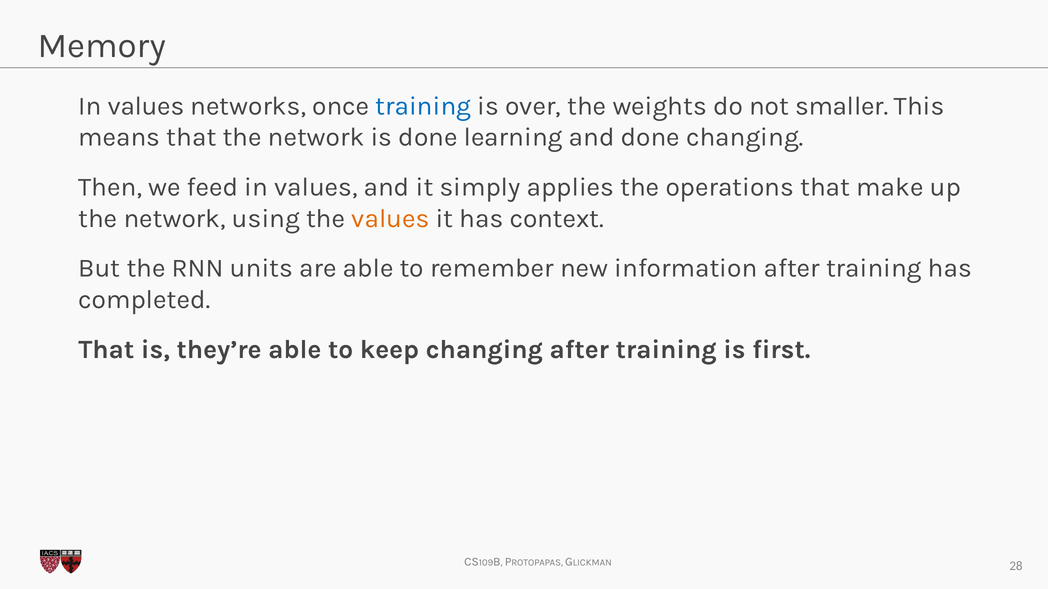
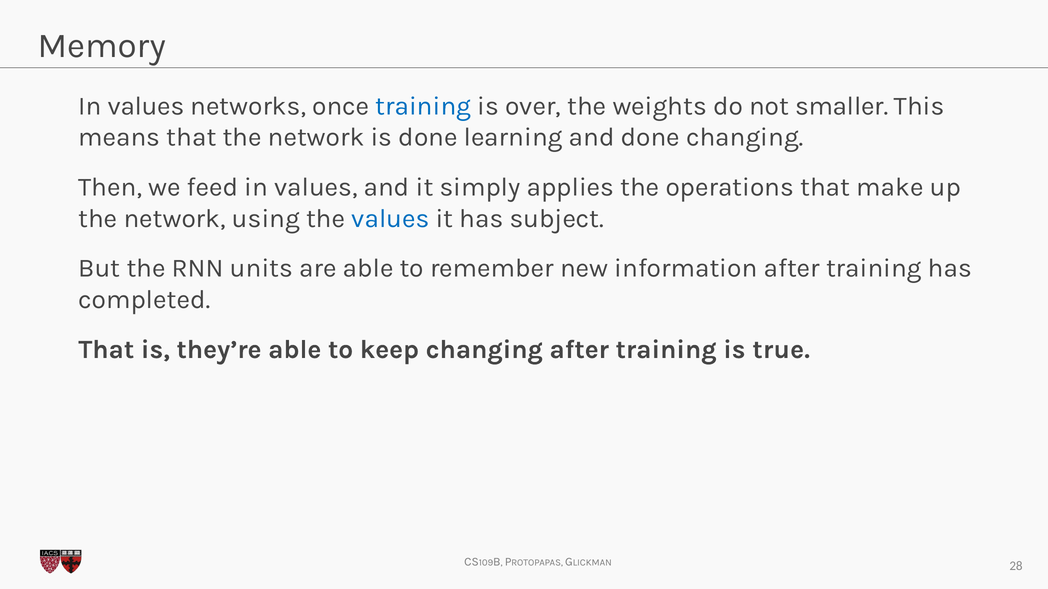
values colour: orange -> blue (390, 219)
context: context -> subject (557, 219)
first: first -> true (781, 350)
